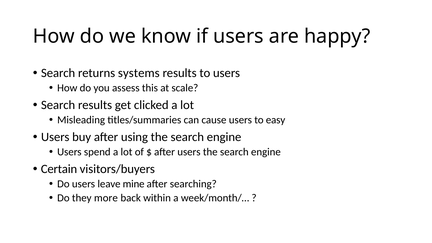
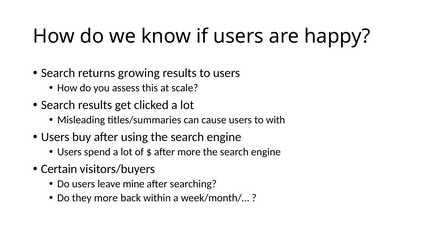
systems: systems -> growing (139, 73)
easy: easy -> with (276, 120)
after users: users -> more (189, 152)
